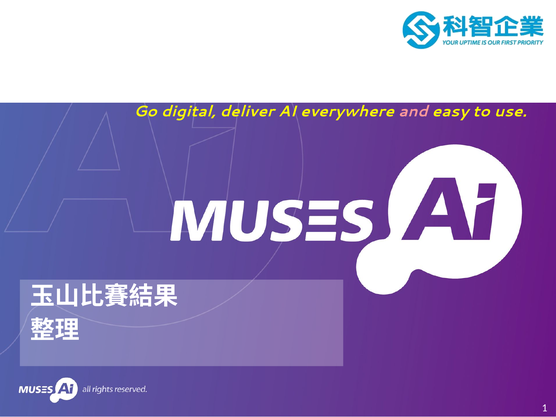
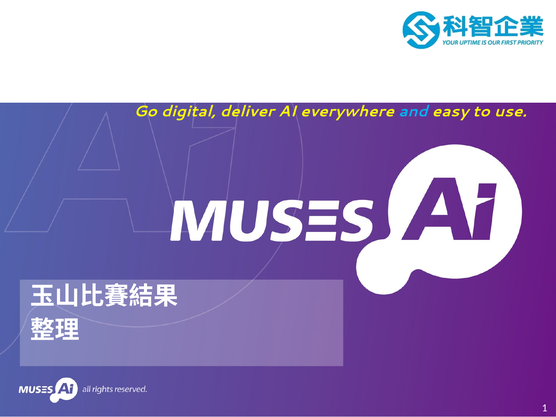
and colour: pink -> light blue (413, 111)
